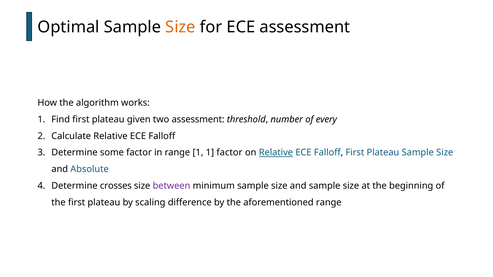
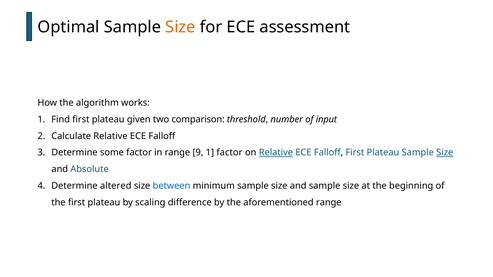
two assessment: assessment -> comparison (198, 120)
every: every -> input (326, 120)
range 1: 1 -> 9 (198, 153)
Size underline: none -> present (445, 153)
crosses: crosses -> altered (116, 186)
between colour: purple -> blue (172, 186)
